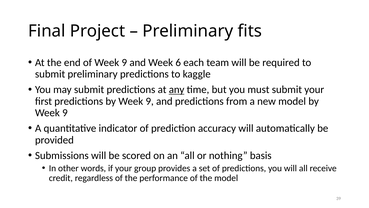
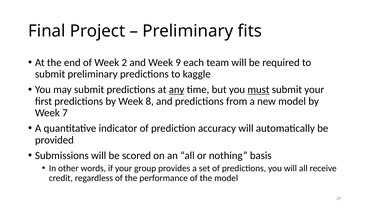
of Week 9: 9 -> 2 (124, 62)
6: 6 -> 9 (178, 62)
must underline: none -> present (258, 89)
predictions by Week 9: 9 -> 8 (150, 101)
9: 9 -> 7 (65, 113)
